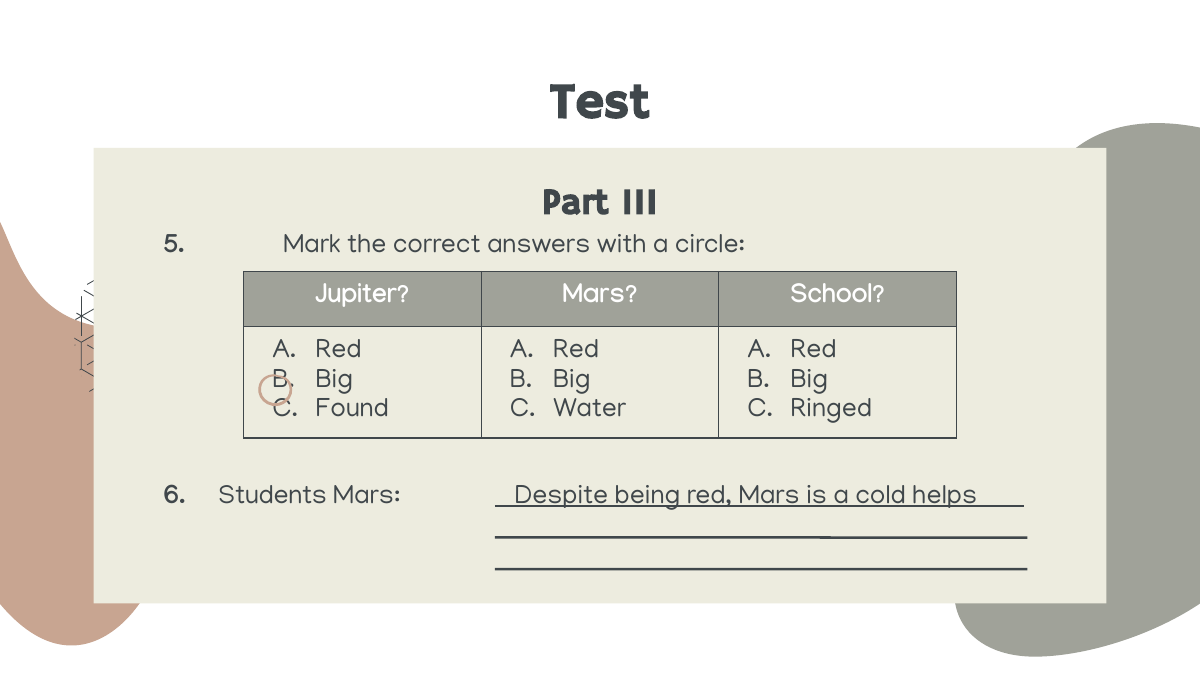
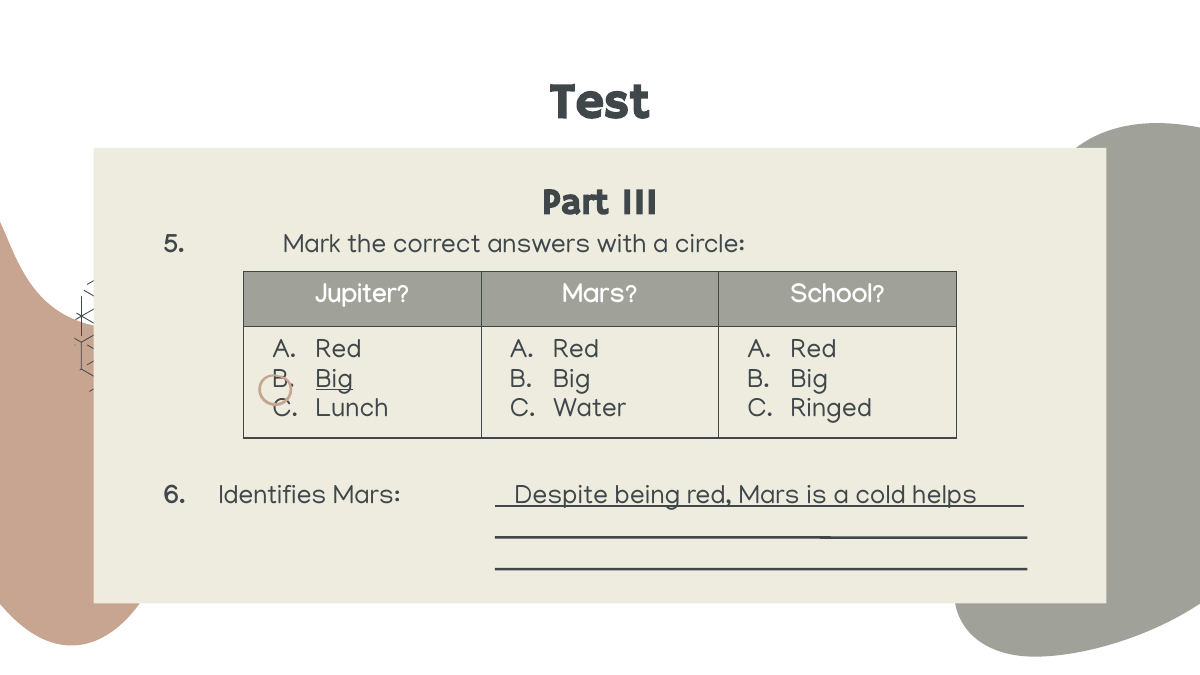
Big underline: none -> present (334, 378)
Found: Found -> Lunch (352, 407)
Students: Students -> Identifies (273, 494)
